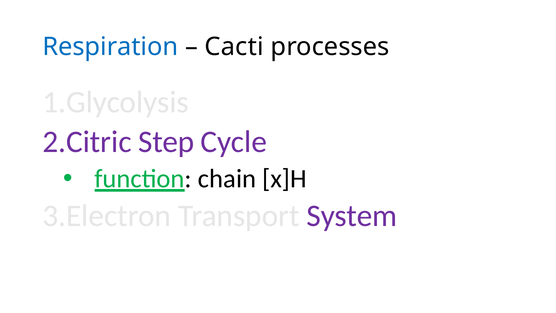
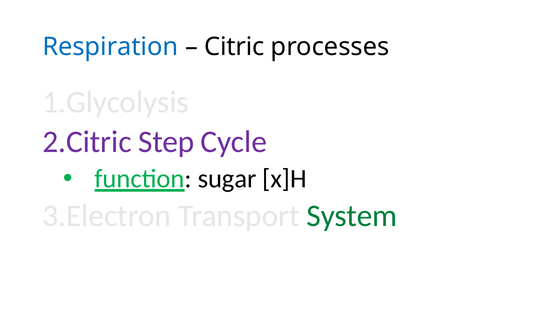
Cacti: Cacti -> Citric (234, 47)
chain: chain -> sugar (227, 179)
System colour: purple -> green (352, 216)
